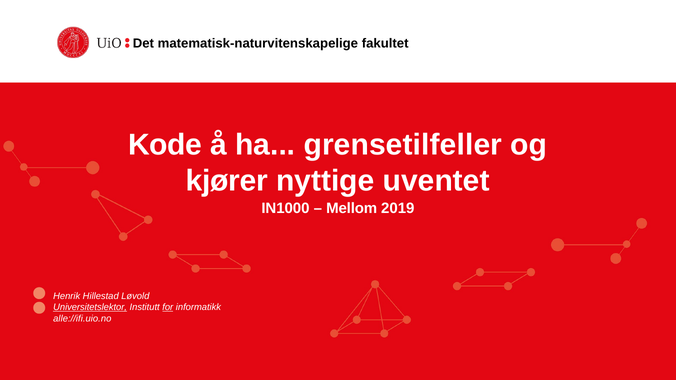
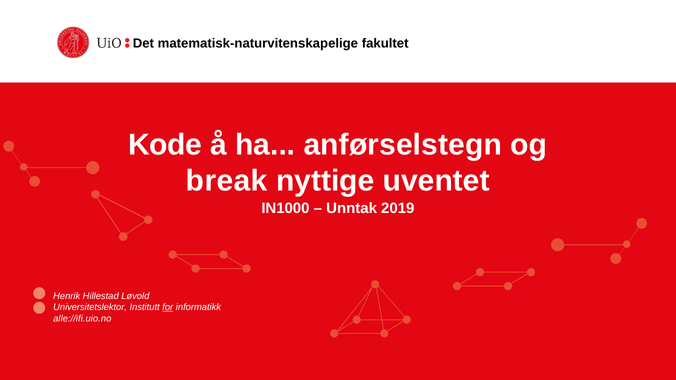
grensetilfeller: grensetilfeller -> anførselstegn (403, 145)
kjører: kjører -> break (227, 181)
Mellom: Mellom -> Unntak (352, 209)
Universitetslektor underline: present -> none (90, 308)
